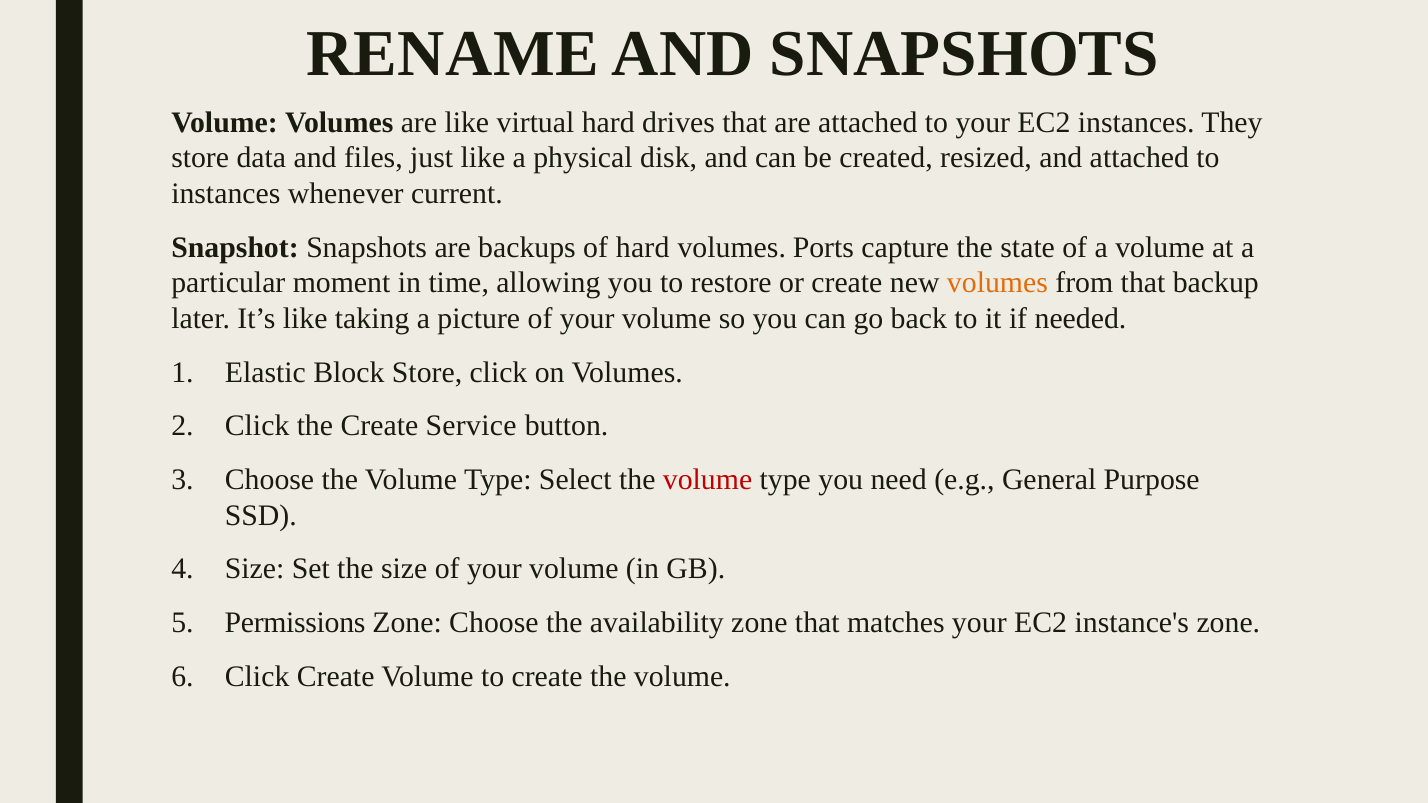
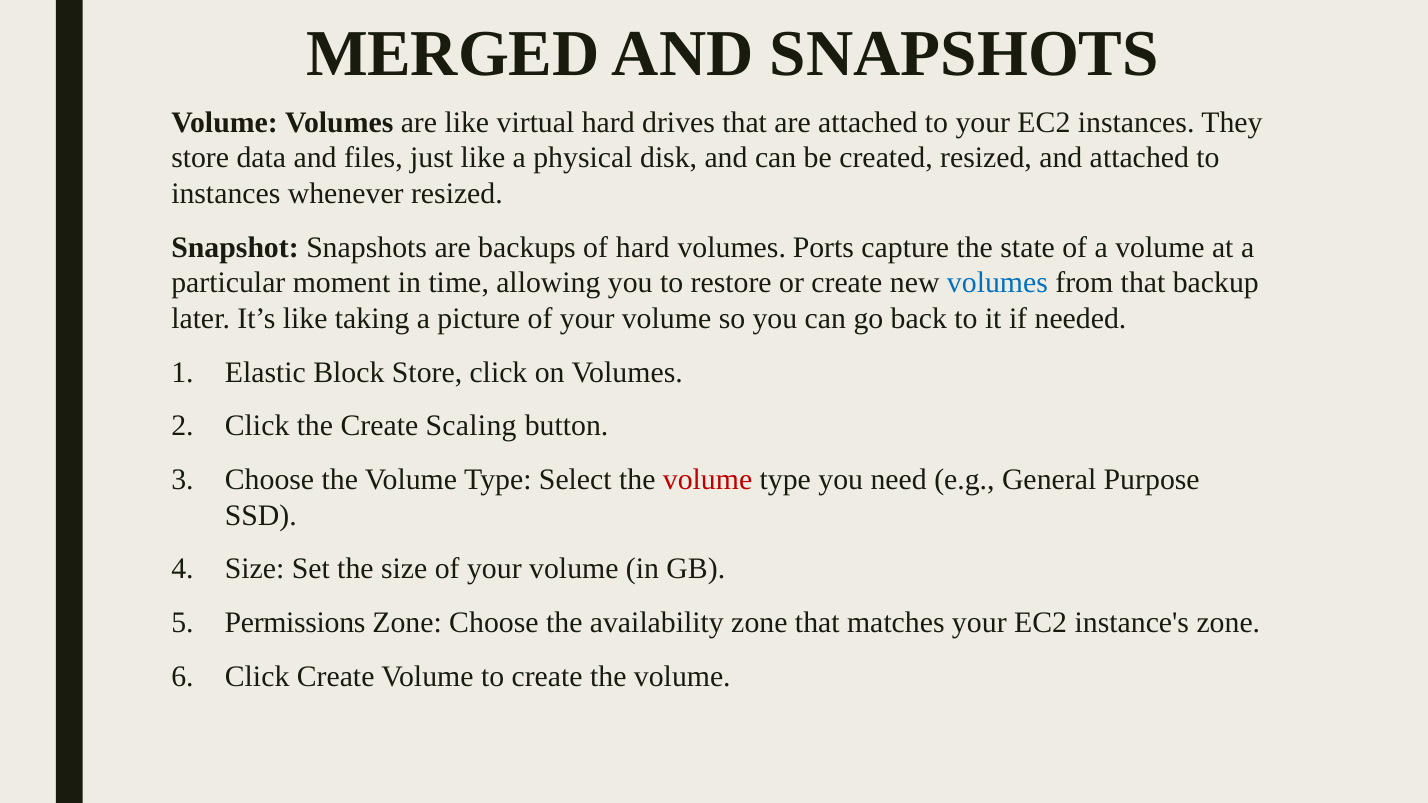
RENAME: RENAME -> MERGED (453, 54)
whenever current: current -> resized (457, 194)
volumes colour: orange -> blue (997, 283)
Service: Service -> Scaling (471, 426)
